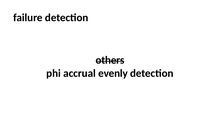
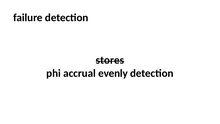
others: others -> stores (110, 60)
